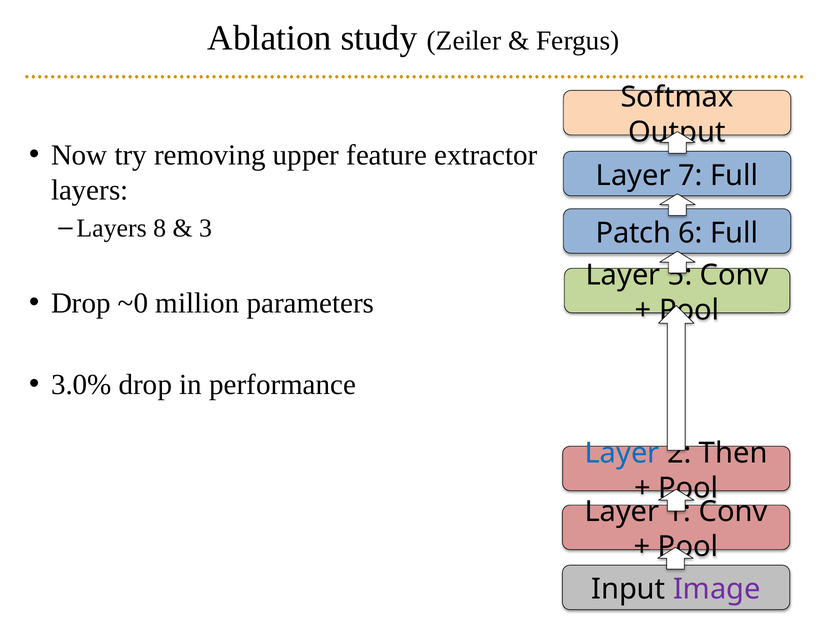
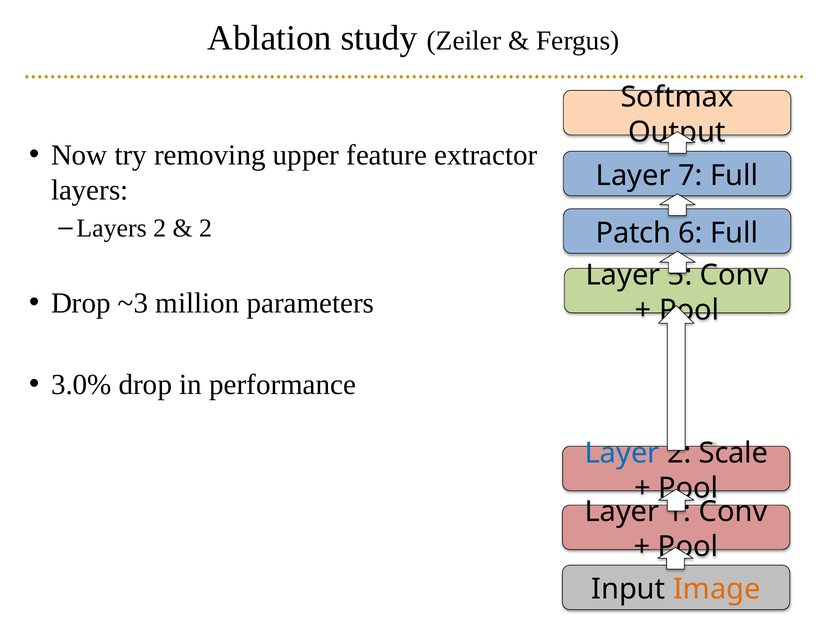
Layers 8: 8 -> 2 (160, 228)
3: 3 -> 2 (206, 228)
~0: ~0 -> ~3 (133, 303)
Then: Then -> Scale (733, 453)
Image colour: purple -> orange (717, 590)
